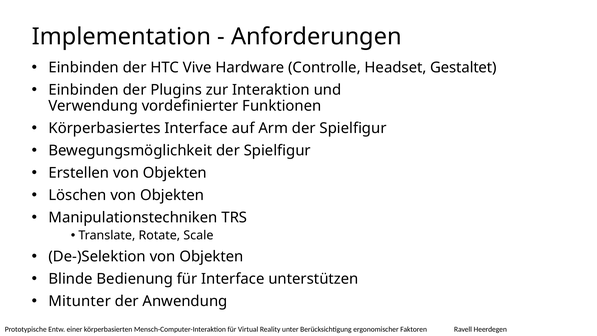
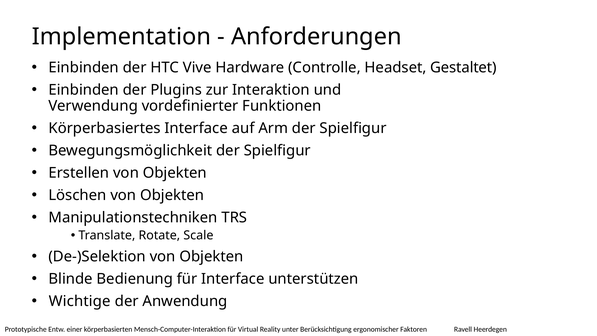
Mitunter: Mitunter -> Wichtige (80, 301)
